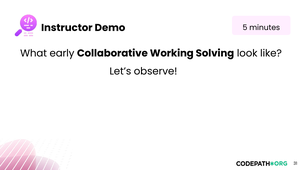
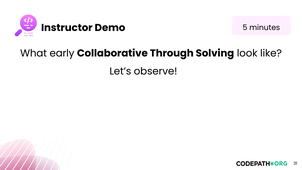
Working: Working -> Through (172, 53)
